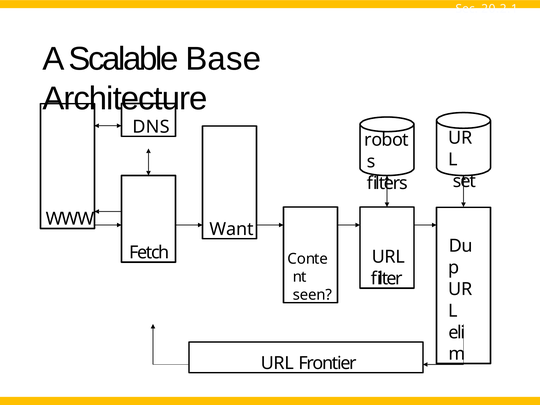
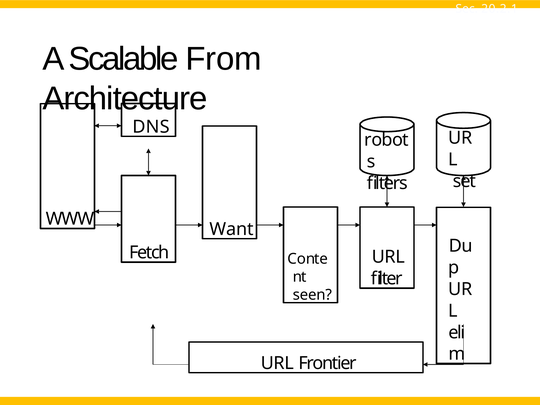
Base: Base -> From (224, 59)
